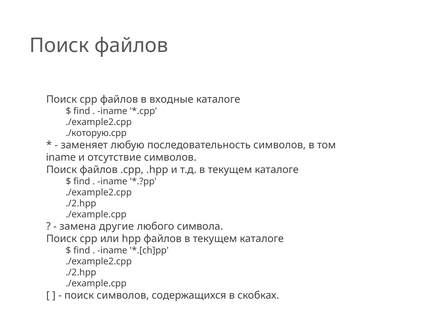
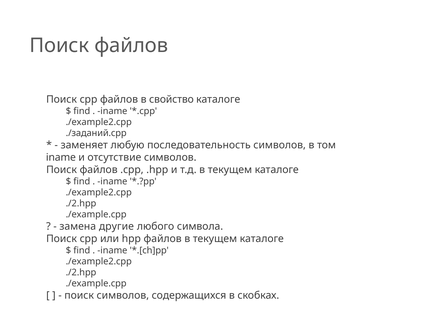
входные: входные -> свойство (171, 99)
./которую.cpp: ./которую.cpp -> ./заданий.cpp (96, 133)
